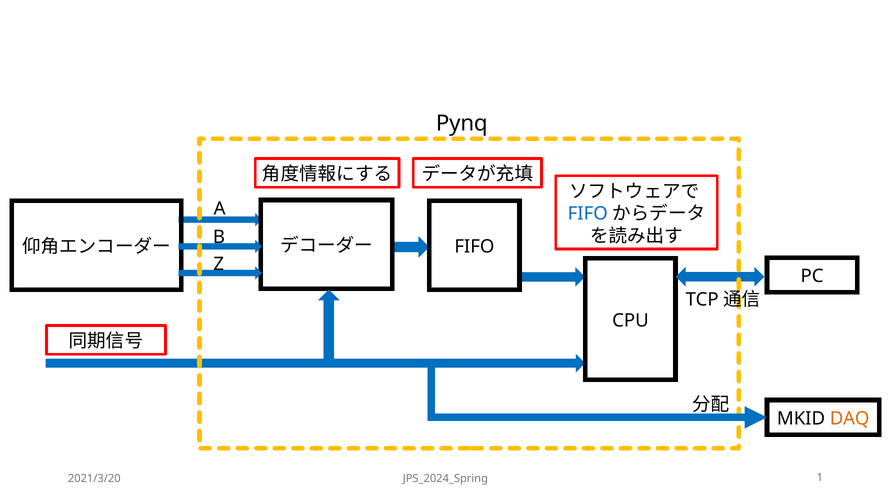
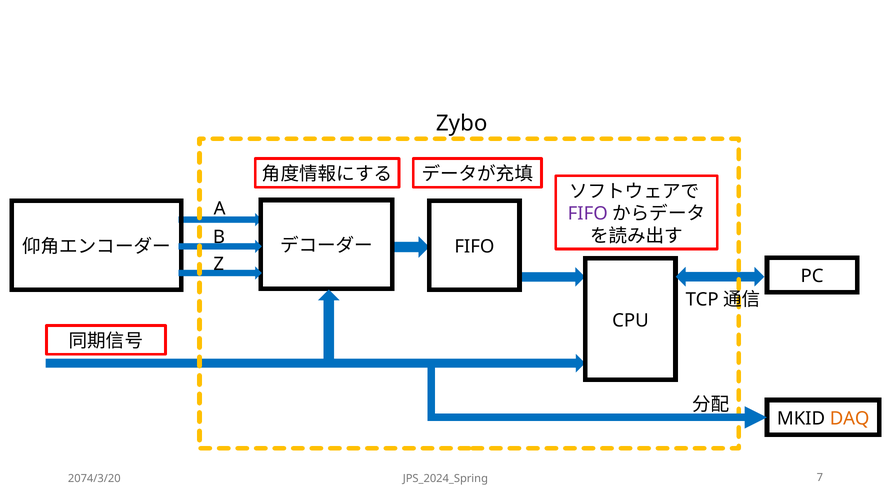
Pynq: Pynq -> Zybo (462, 124)
FIFO colour: blue -> purple (588, 214)
2021/3/20: 2021/3/20 -> 2074/3/20 (94, 479)
1: 1 -> 7 (820, 478)
